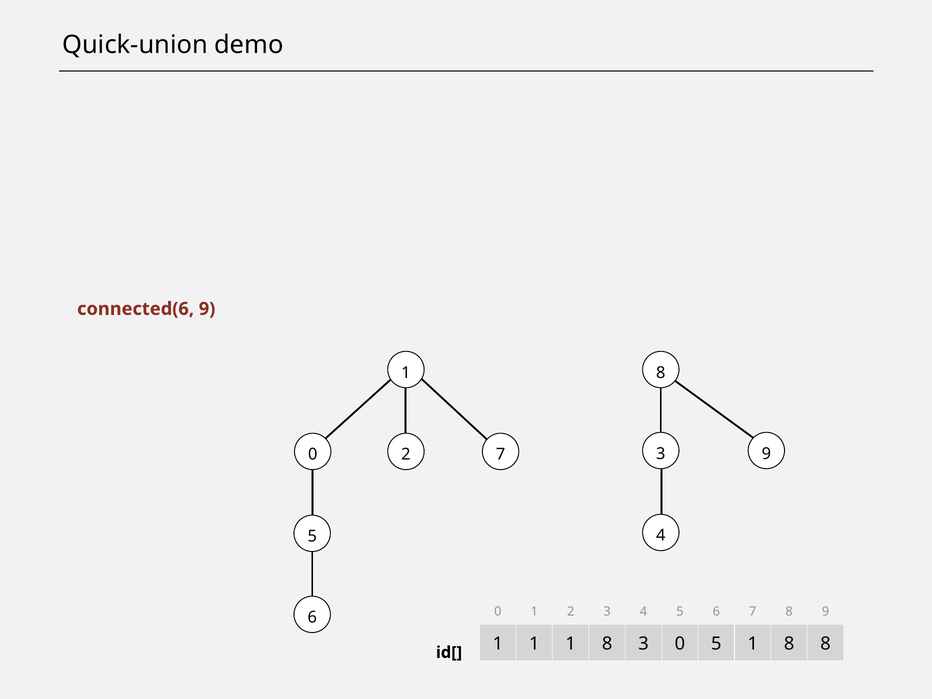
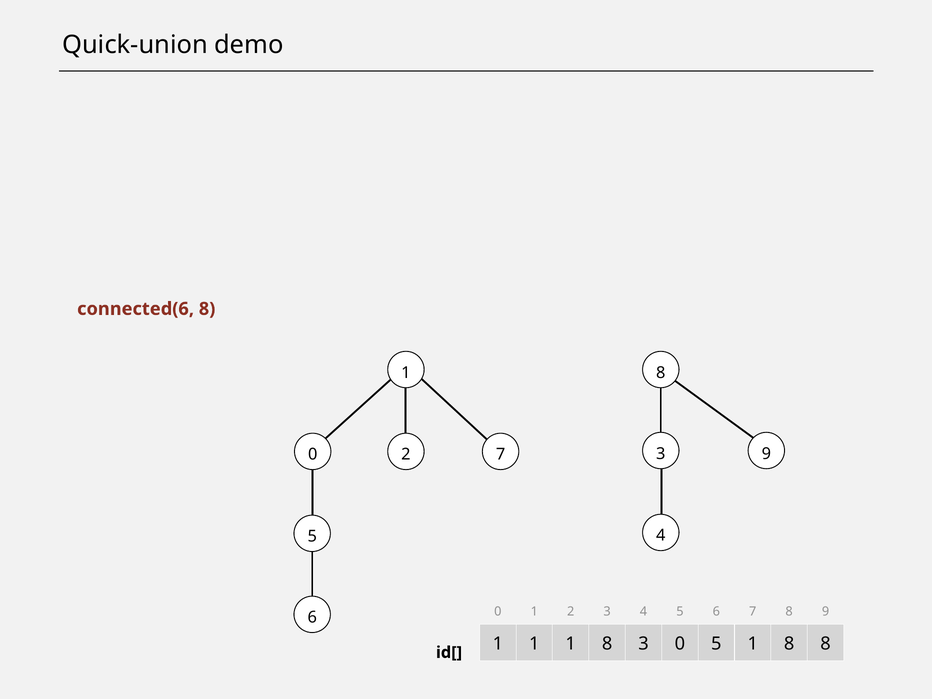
connected(6 9: 9 -> 8 (207, 309)
